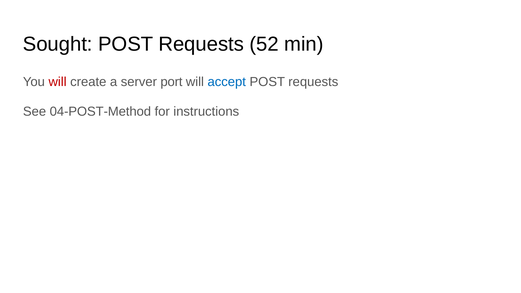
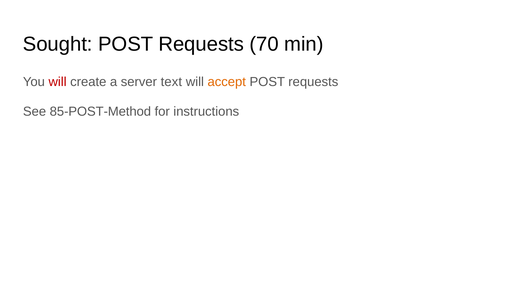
52: 52 -> 70 (264, 44)
port: port -> text (171, 82)
accept colour: blue -> orange (227, 82)
04-POST-Method: 04-POST-Method -> 85-POST-Method (100, 111)
